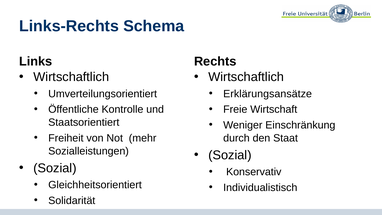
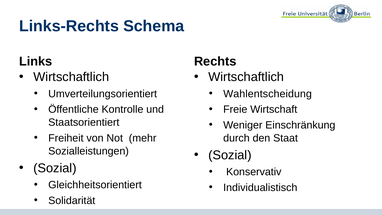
Erklärungsansätze: Erklärungsansätze -> Wahlentscheidung (268, 94)
